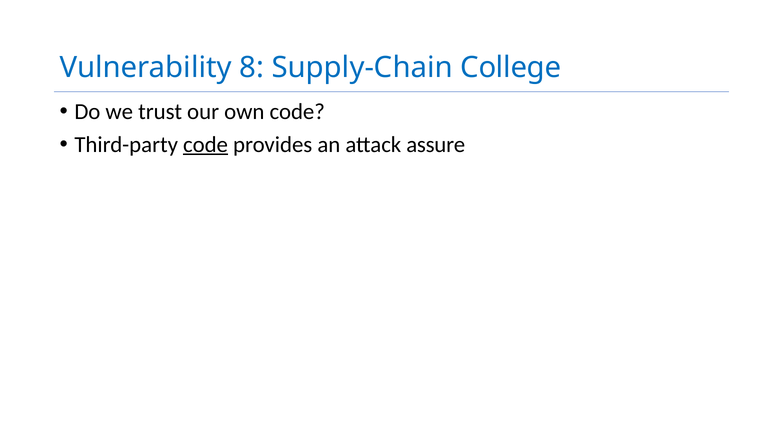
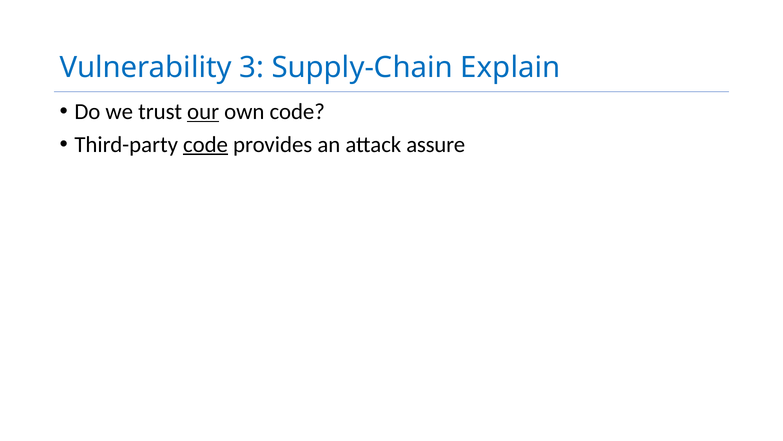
8: 8 -> 3 (252, 67)
College: College -> Explain (511, 67)
our underline: none -> present (203, 111)
